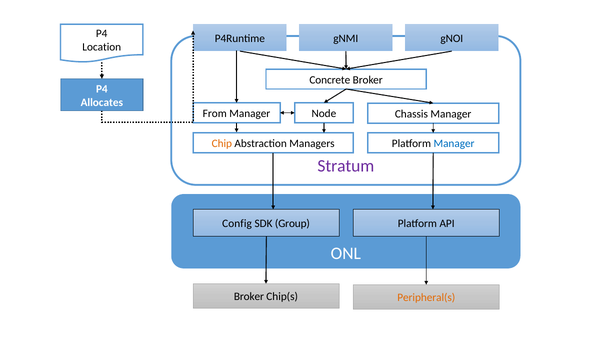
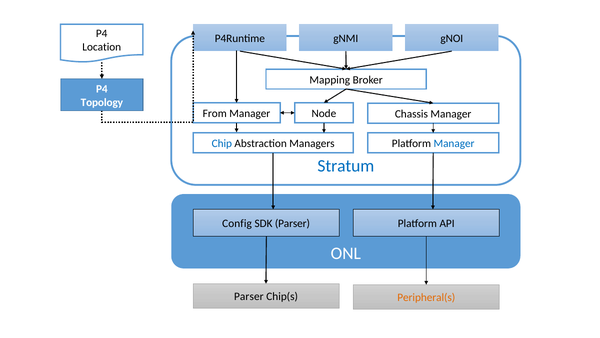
Concrete: Concrete -> Mapping (330, 80)
Allocates: Allocates -> Topology (102, 102)
Chip colour: orange -> blue (222, 143)
Stratum colour: purple -> blue (346, 166)
SDK Group: Group -> Parser (292, 223)
Broker: Broker -> Parser (249, 296)
